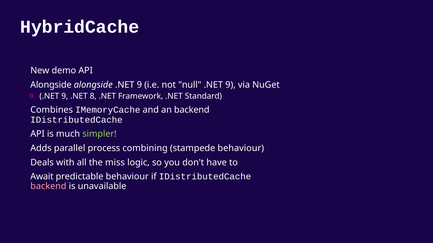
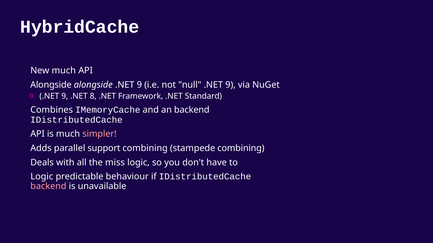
New demo: demo -> much (64, 71)
simpler colour: light green -> pink (99, 134)
process: process -> support (104, 149)
stampede behaviour: behaviour -> combining (241, 149)
Await: Await -> Logic (42, 177)
